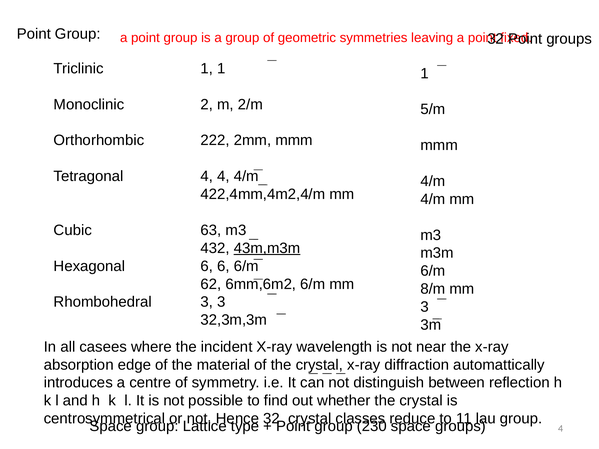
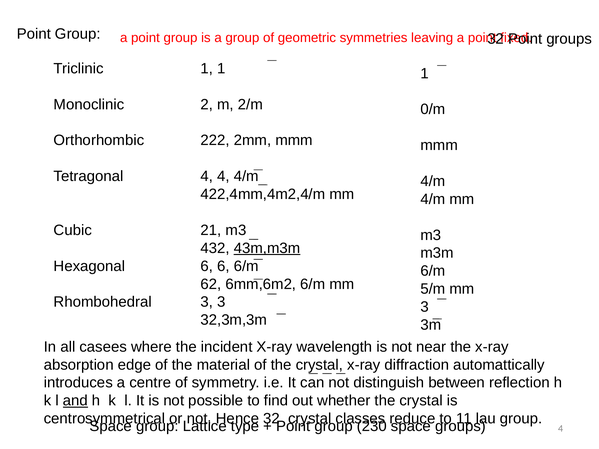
5/m: 5/m -> 0/m (433, 109)
63: 63 -> 21 (211, 230)
8/m: 8/m -> 5/m (433, 289)
and underline: none -> present (75, 401)
